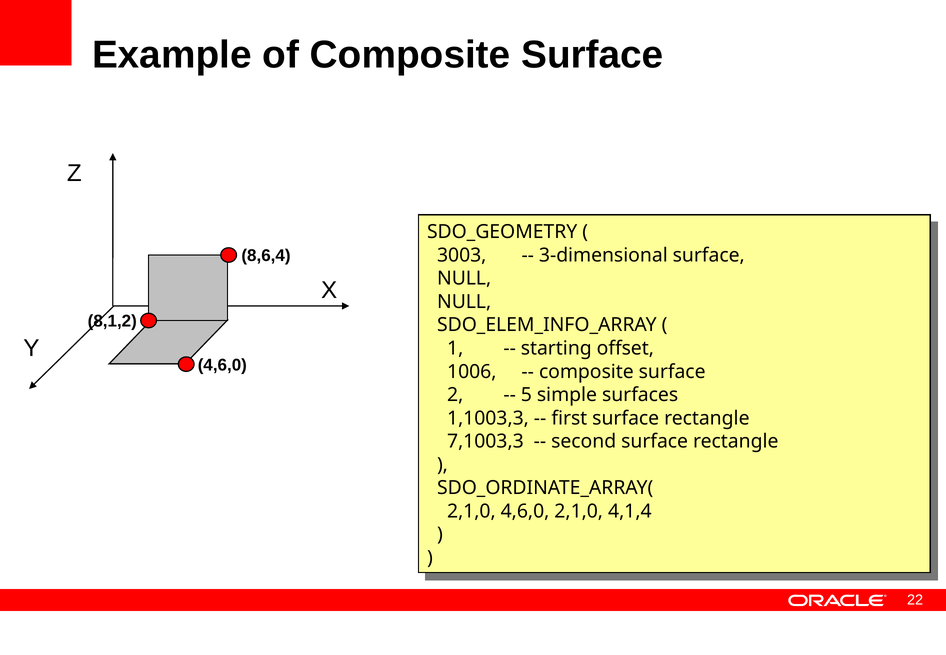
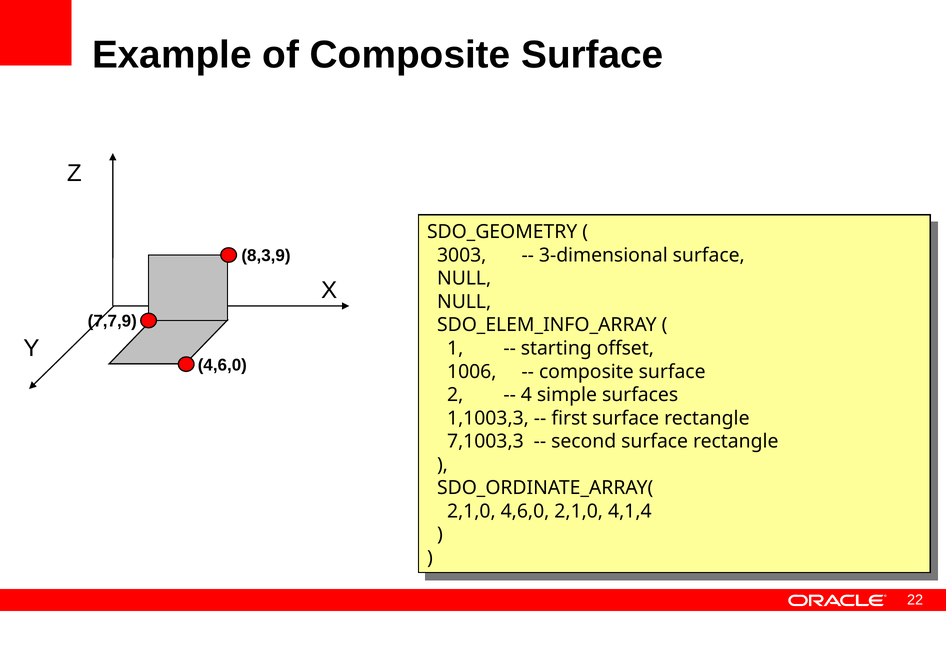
8,6,4: 8,6,4 -> 8,3,9 (266, 256)
8,1,2: 8,1,2 -> 7,7,9 (112, 321)
5: 5 -> 4 (526, 395)
